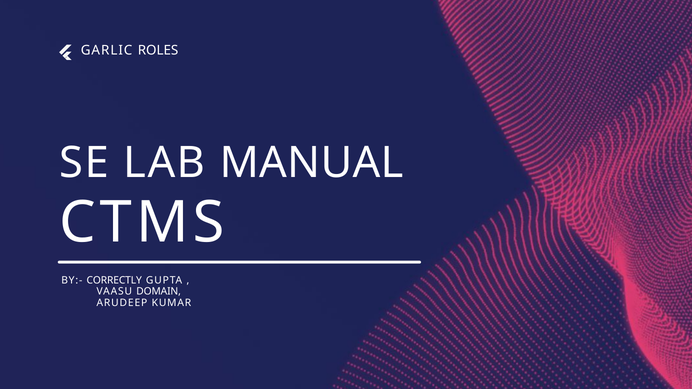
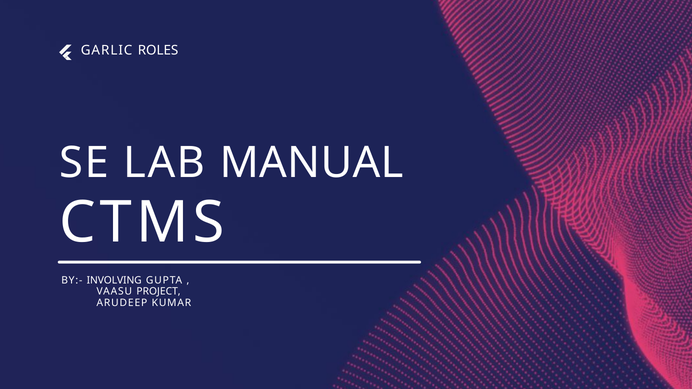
CORRECTLY: CORRECTLY -> INVOLVING (114, 280)
DOMAIN: DOMAIN -> PROJECT (159, 292)
